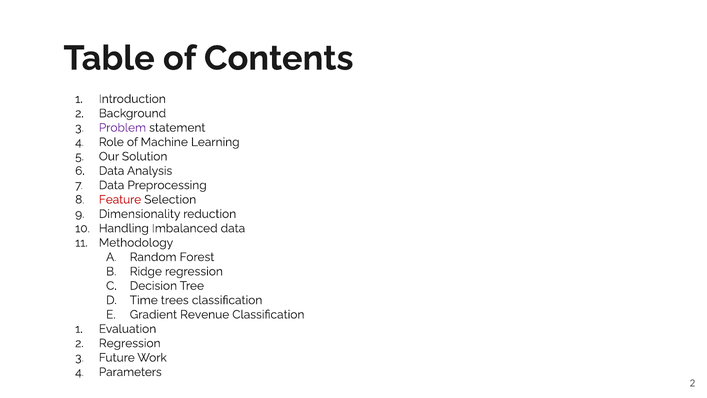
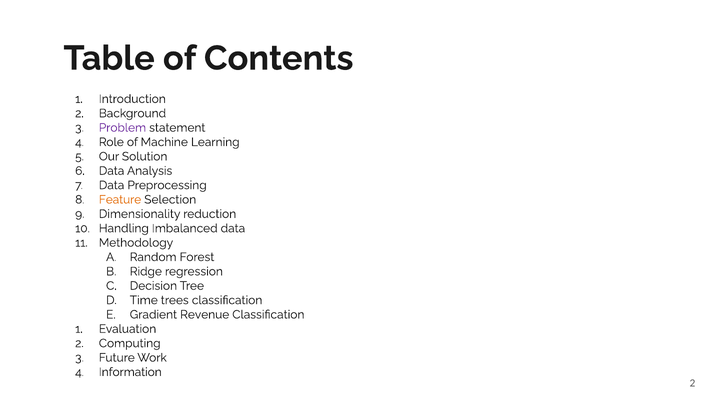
Feature colour: red -> orange (120, 199)
Regression: Regression -> Computing (130, 343)
Parameters: Parameters -> Information (130, 372)
